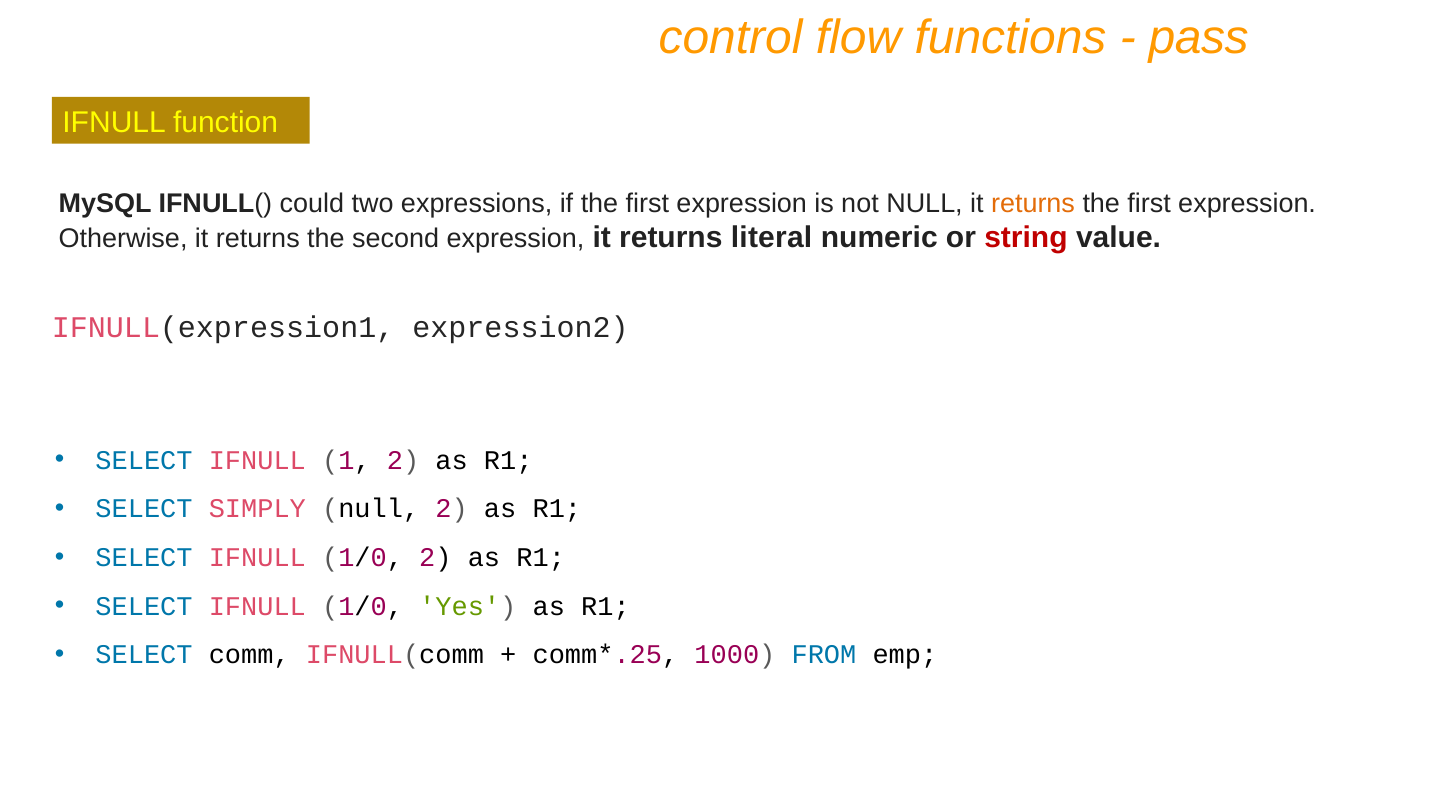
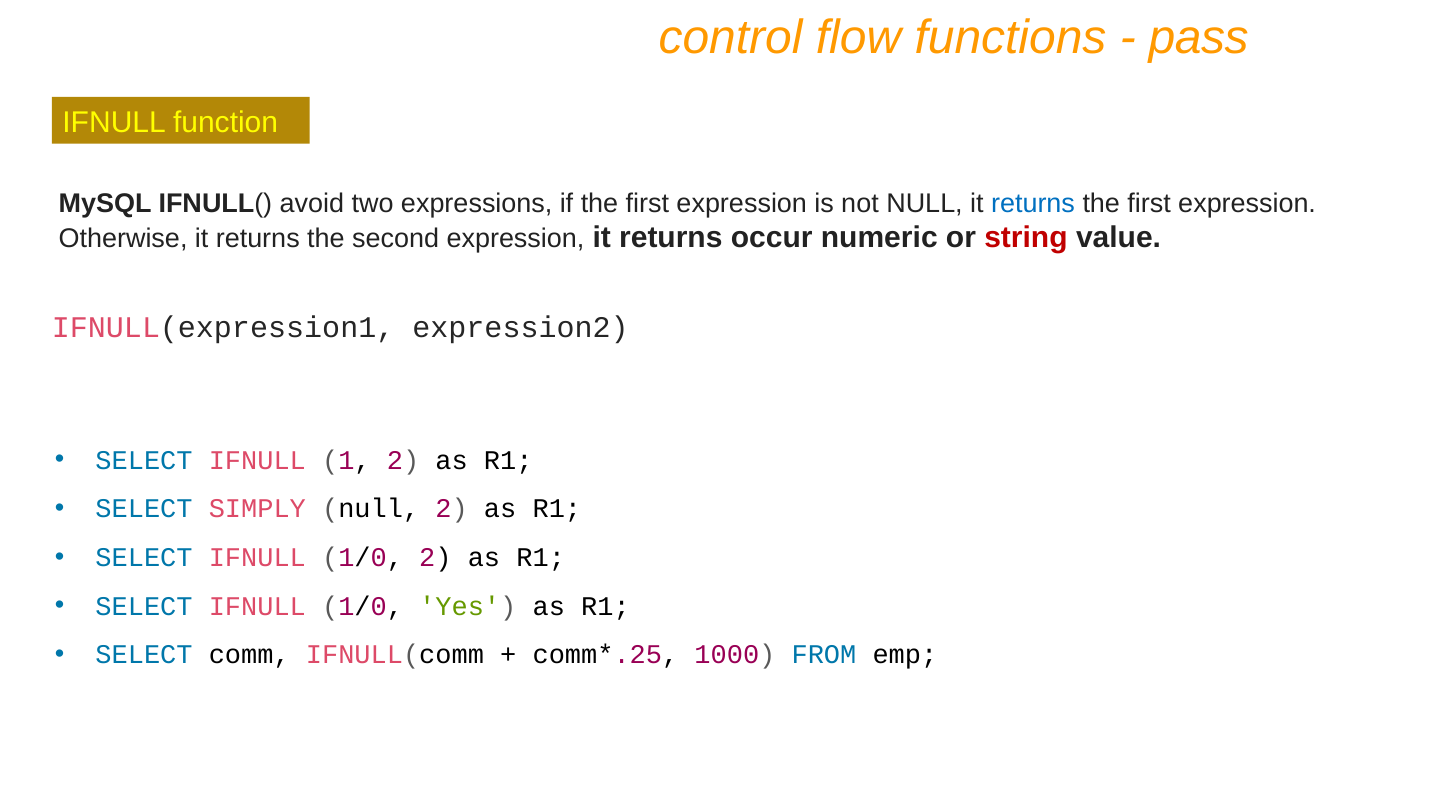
could: could -> avoid (312, 204)
returns colour: orange -> blue (1033, 204)
literal: literal -> occur (772, 238)
